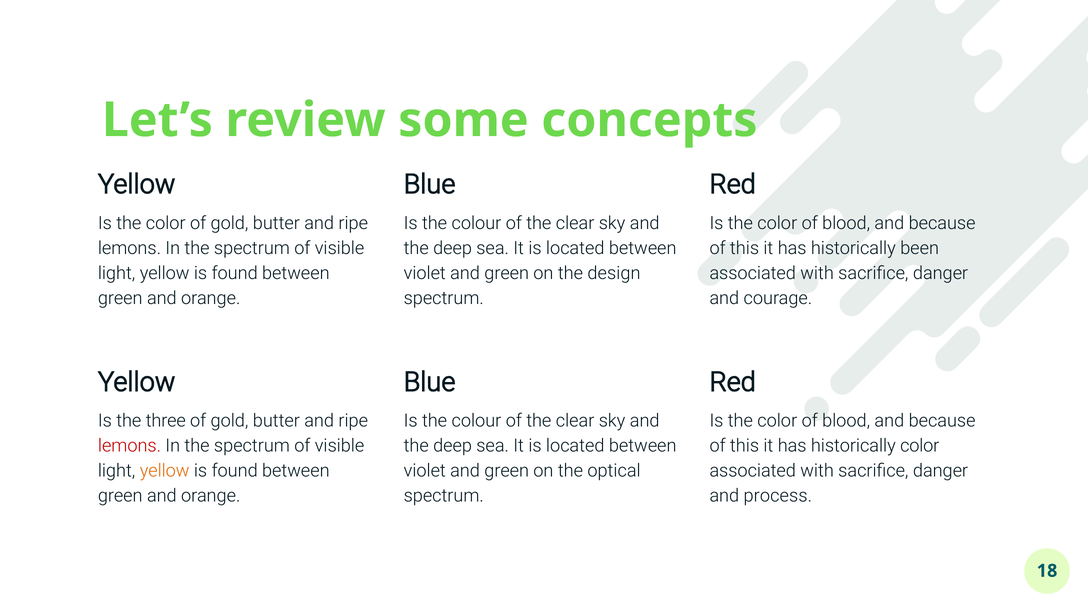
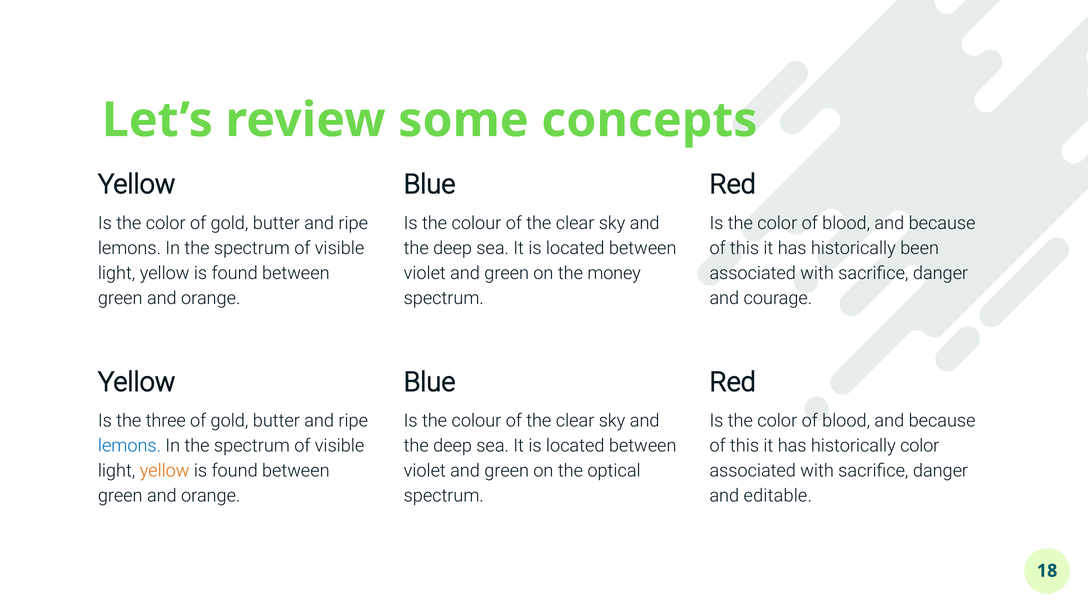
design: design -> money (614, 273)
lemons colour: red -> blue (129, 446)
process: process -> editable (778, 496)
